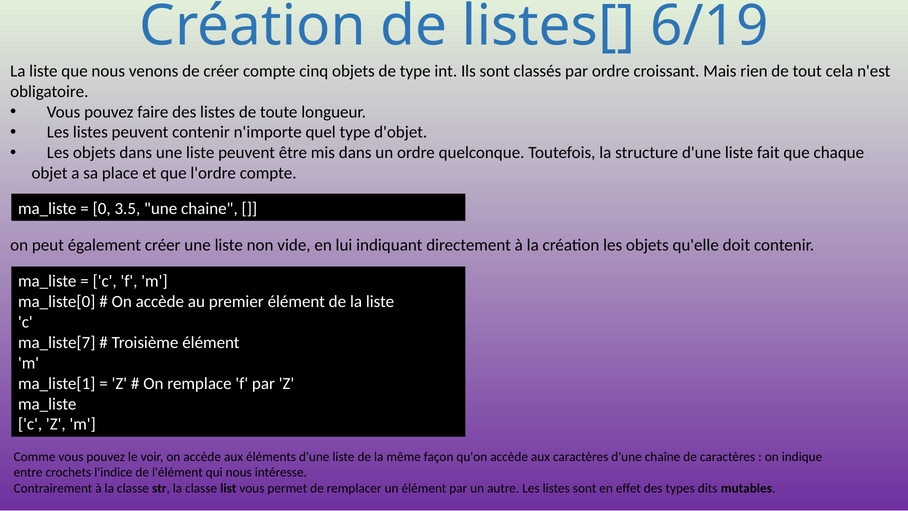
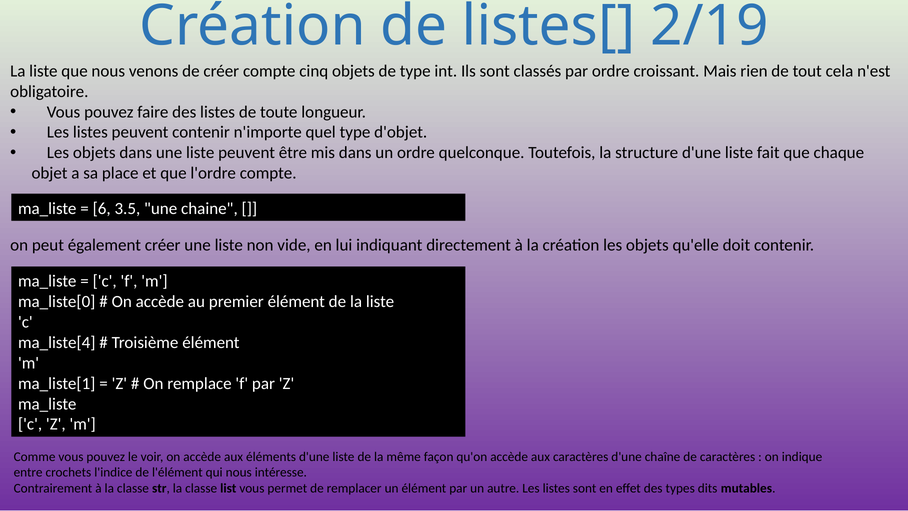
6/19: 6/19 -> 2/19 (709, 26)
0: 0 -> 6 (102, 208)
ma_liste[7: ma_liste[7 -> ma_liste[4 (57, 342)
